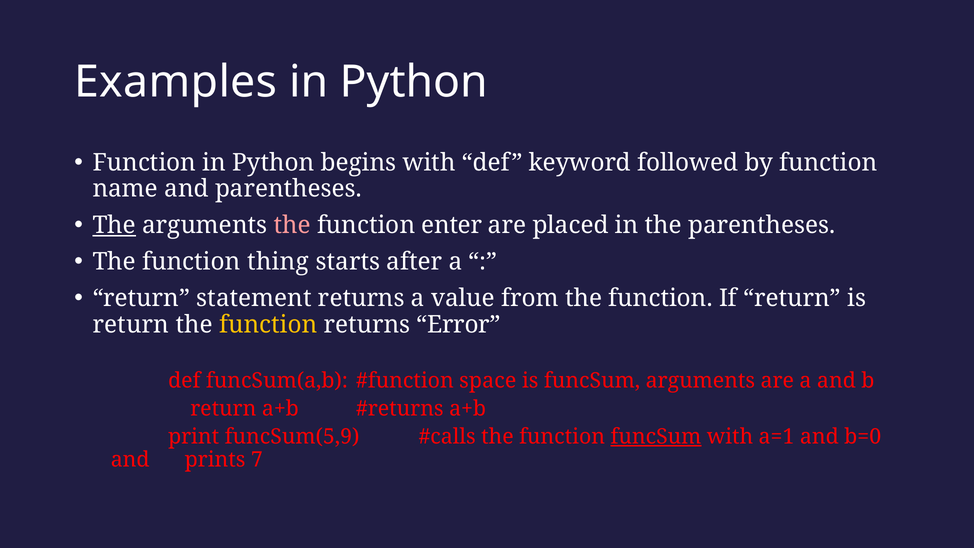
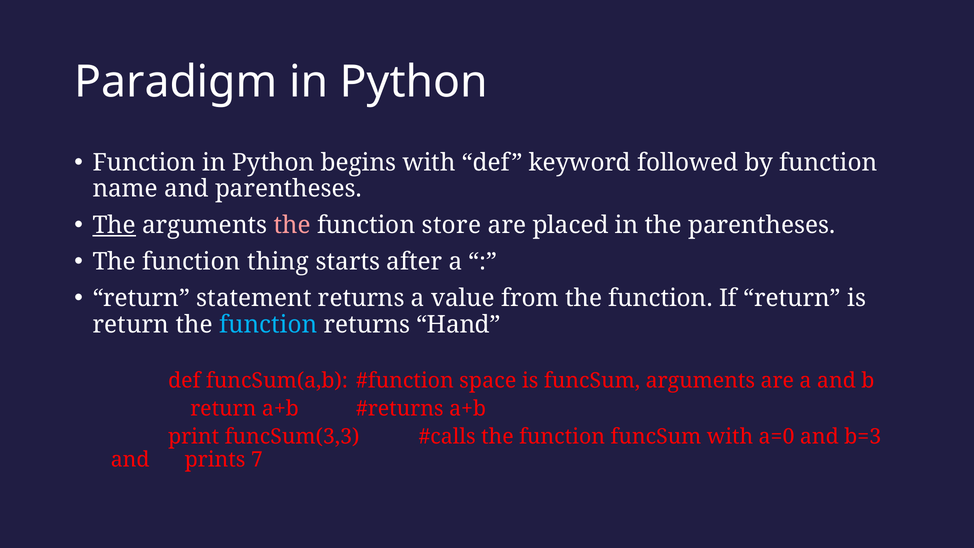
Examples: Examples -> Paradigm (176, 82)
enter: enter -> store (451, 225)
function colour: yellow -> light blue (268, 324)
Error: Error -> Hand (458, 324)
funcSum(5,9: funcSum(5,9 -> funcSum(3,3 (292, 437)
funcSum underline: present -> none (656, 437)
a=1: a=1 -> a=0 (777, 437)
b=0: b=0 -> b=3 (863, 437)
